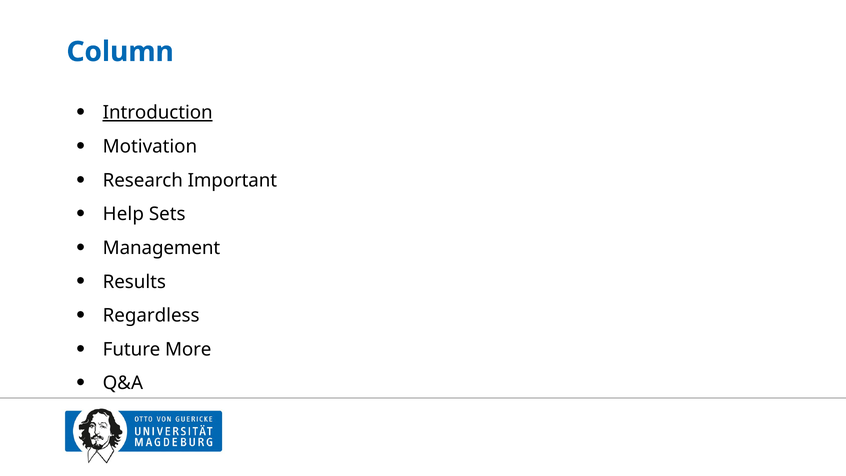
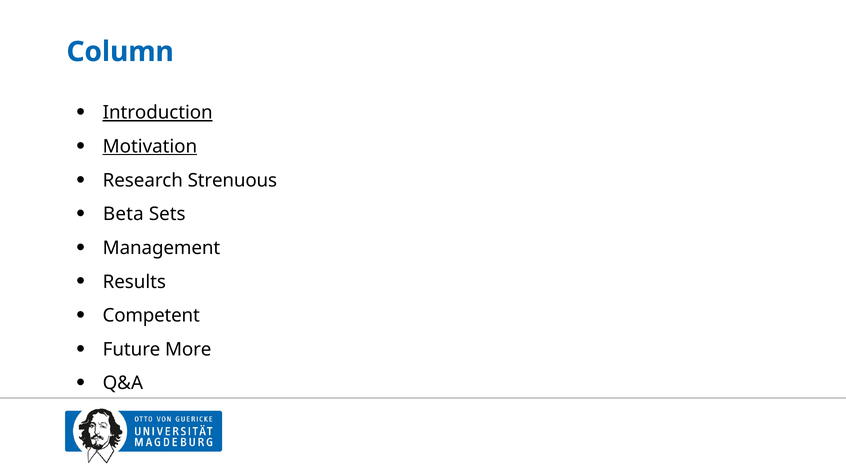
Motivation underline: none -> present (150, 147)
Important: Important -> Strenuous (232, 180)
Help: Help -> Beta (123, 214)
Regardless: Regardless -> Competent (151, 316)
